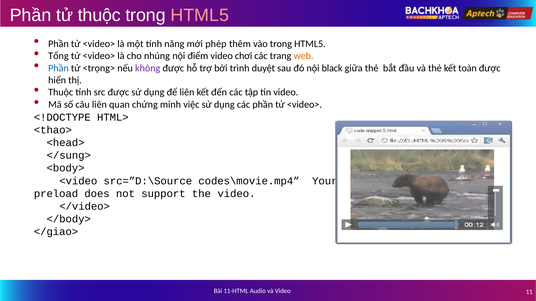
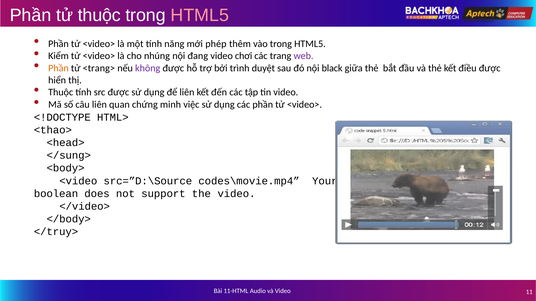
Tổng: Tổng -> Kiểm (58, 56)
điểm: điểm -> đang (198, 56)
web colour: orange -> purple (304, 56)
Phần colour: blue -> orange (58, 68)
<trọng>: <trọng> -> <trang> (99, 68)
toàn: toàn -> điều (468, 68)
preload: preload -> boolean (56, 194)
</giao>: </giao> -> </truy> (56, 232)
